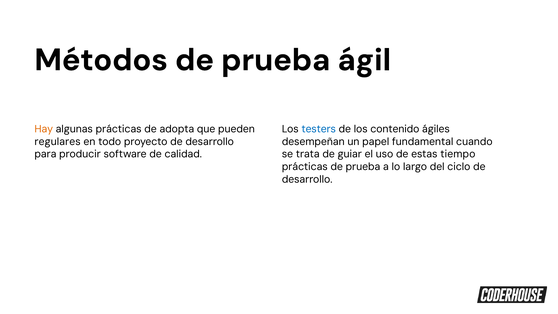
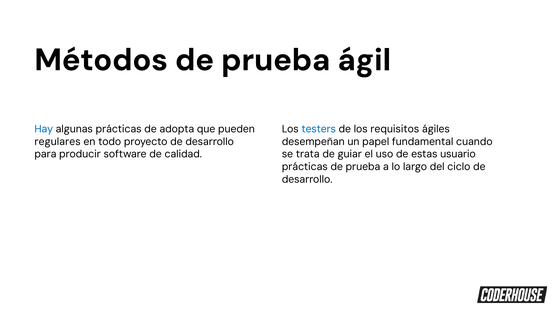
Hay colour: orange -> blue (44, 129)
contenido: contenido -> requisitos (395, 129)
tiempo: tiempo -> usuario (458, 154)
